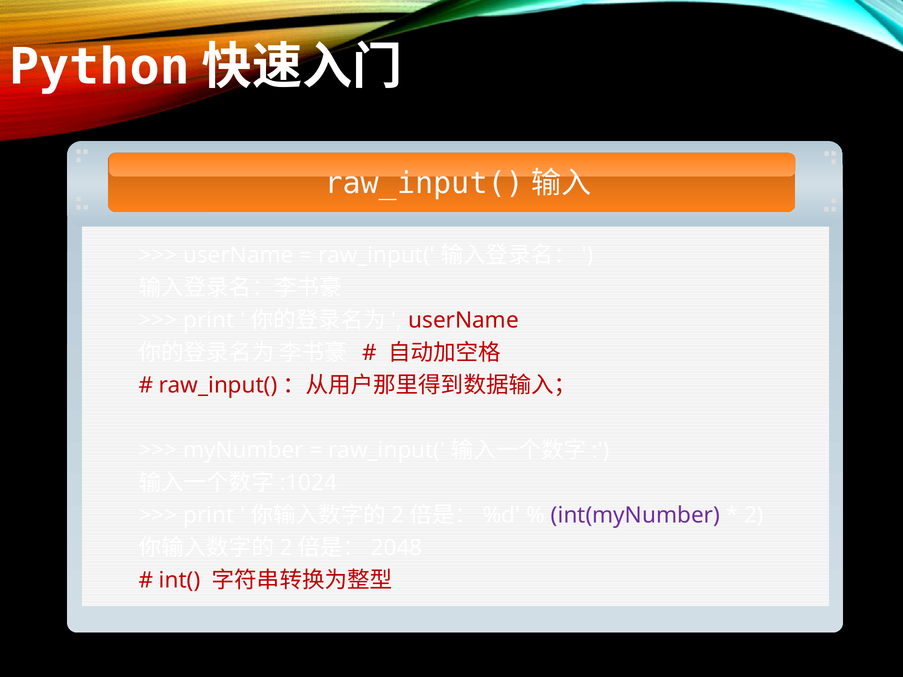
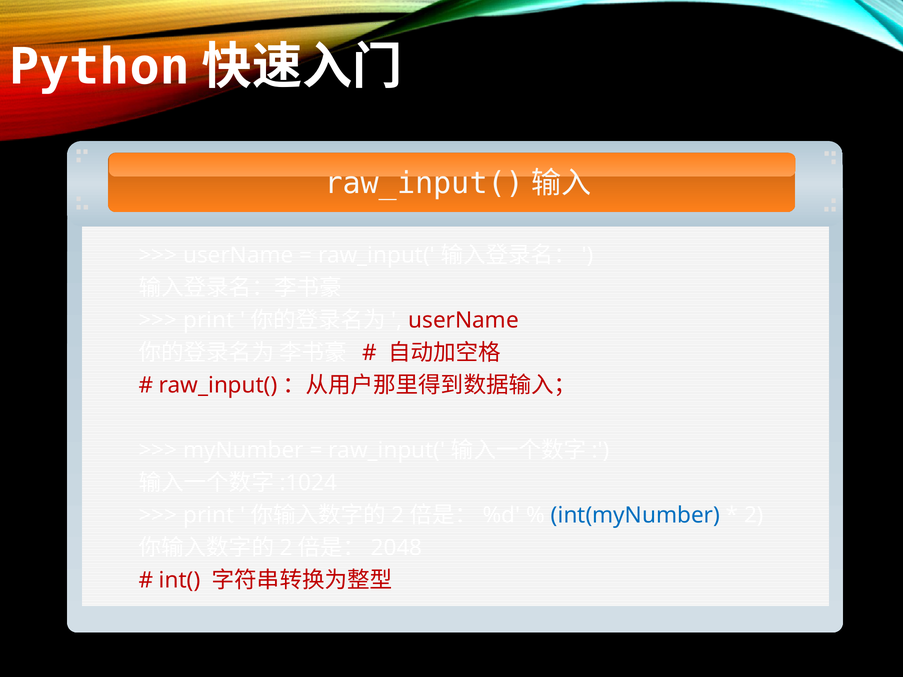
int(myNumber colour: purple -> blue (635, 515)
